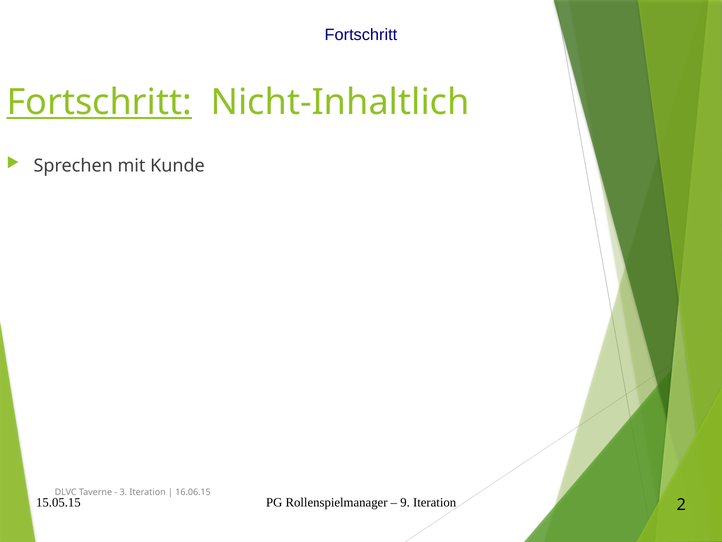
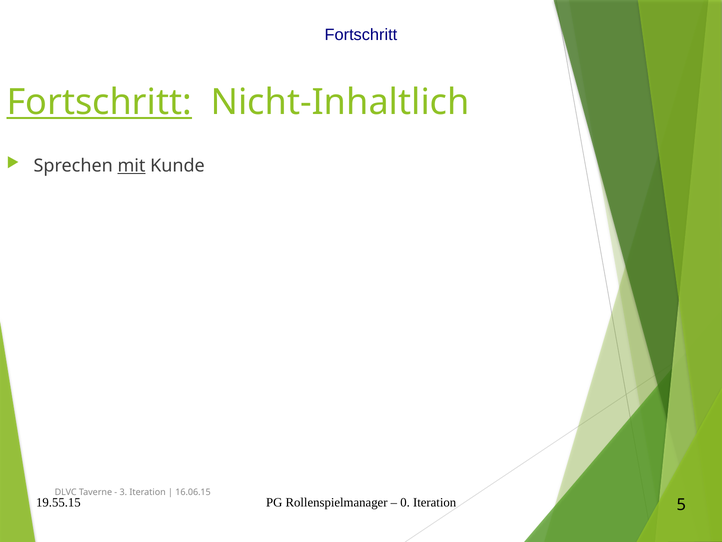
mit underline: none -> present (132, 165)
15.05.15: 15.05.15 -> 19.55.15 (58, 502)
9: 9 -> 0 (405, 502)
2: 2 -> 5 (681, 504)
